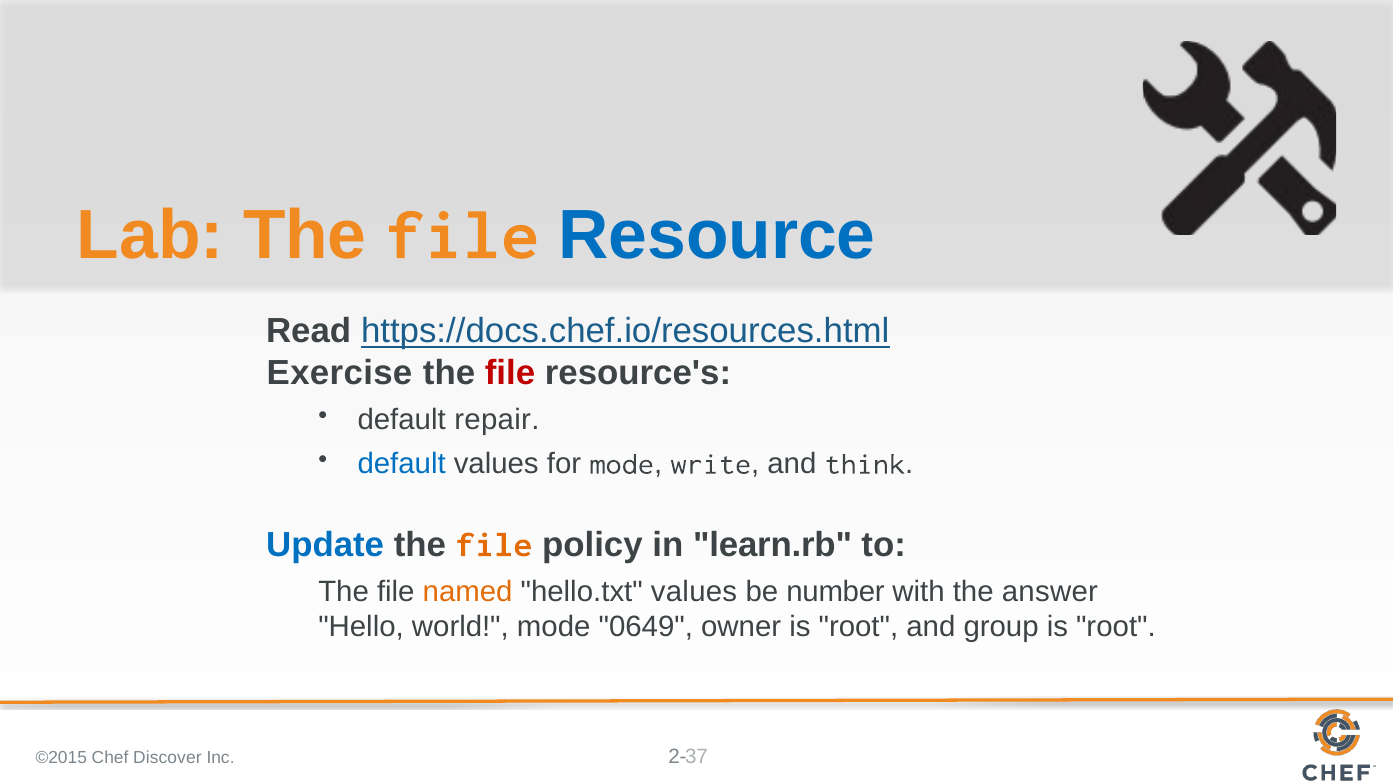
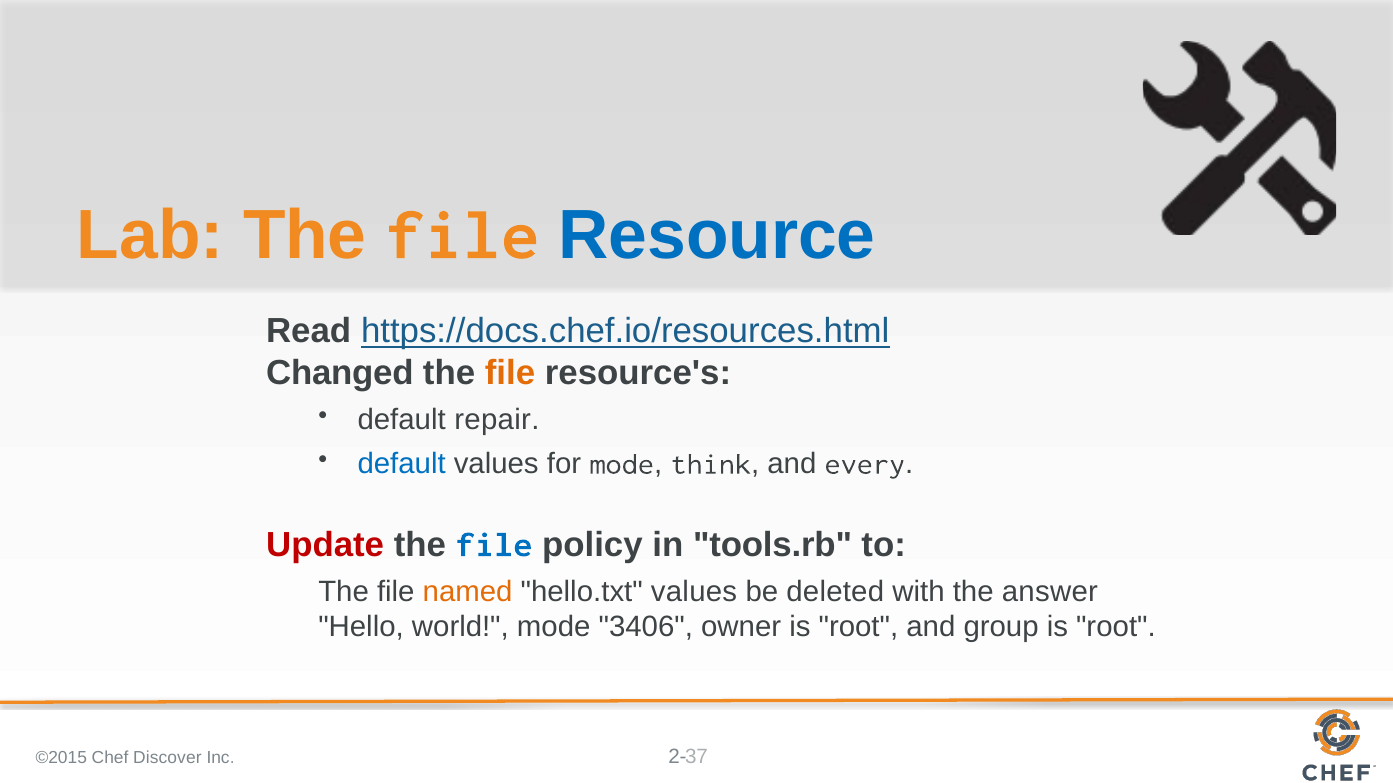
Exercise: Exercise -> Changed (340, 373)
file colour: red -> orange (510, 373)
write: write -> think (711, 464)
think: think -> every (865, 464)
Update colour: blue -> red (325, 545)
file colour: orange -> blue (494, 545)
learn.rb: learn.rb -> tools.rb (773, 545)
number: number -> deleted (835, 592)
0649: 0649 -> 3406 (646, 627)
